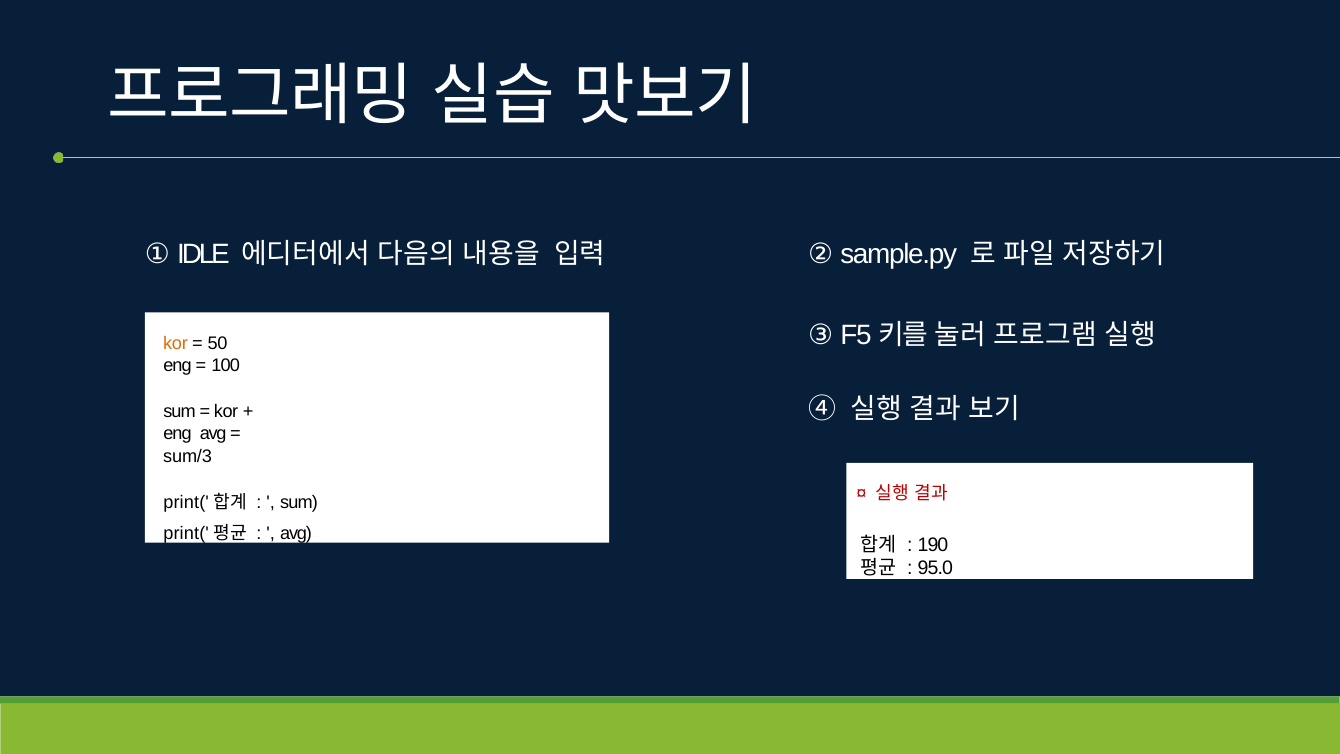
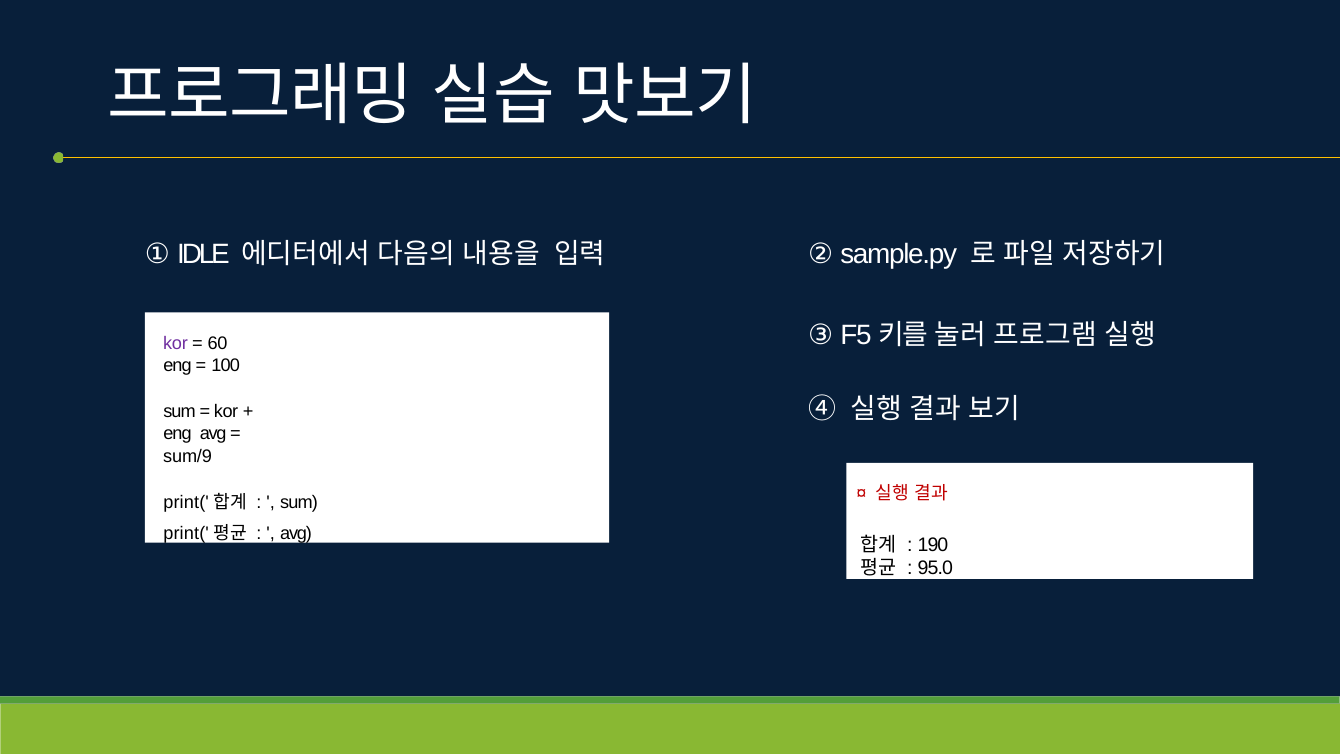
kor colour: orange -> purple (176, 343)
50: 50 -> 60 (218, 343)
sum/3: sum/3 -> sum/9 (188, 456)
